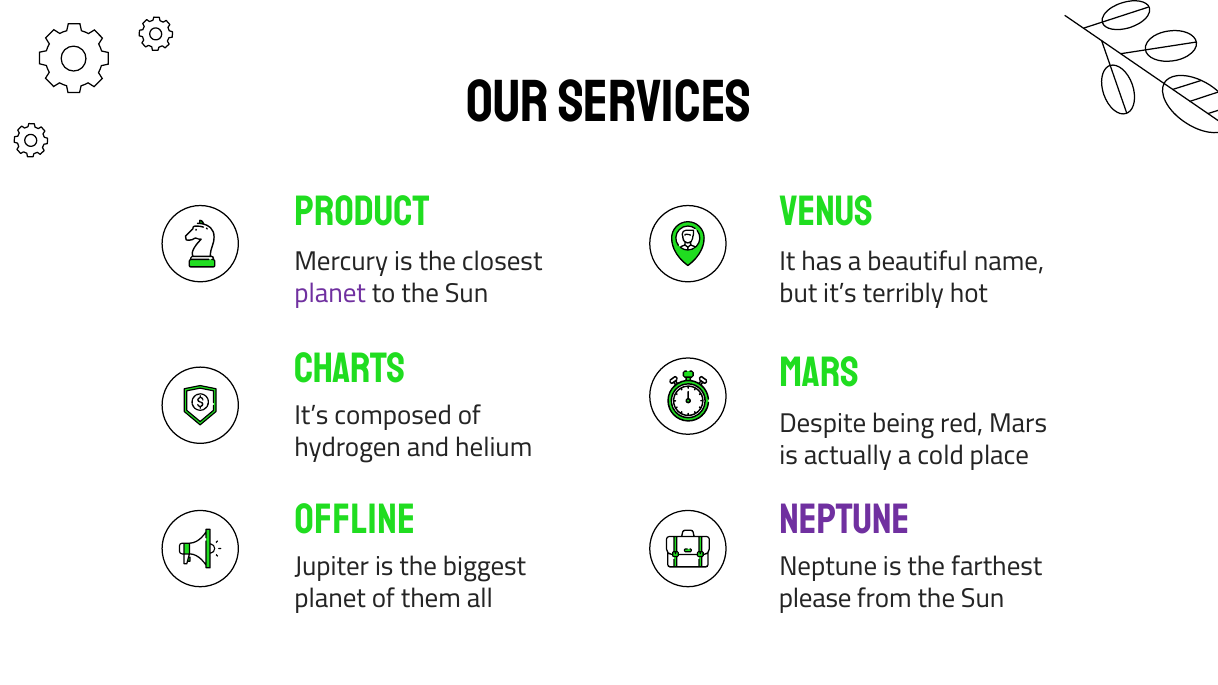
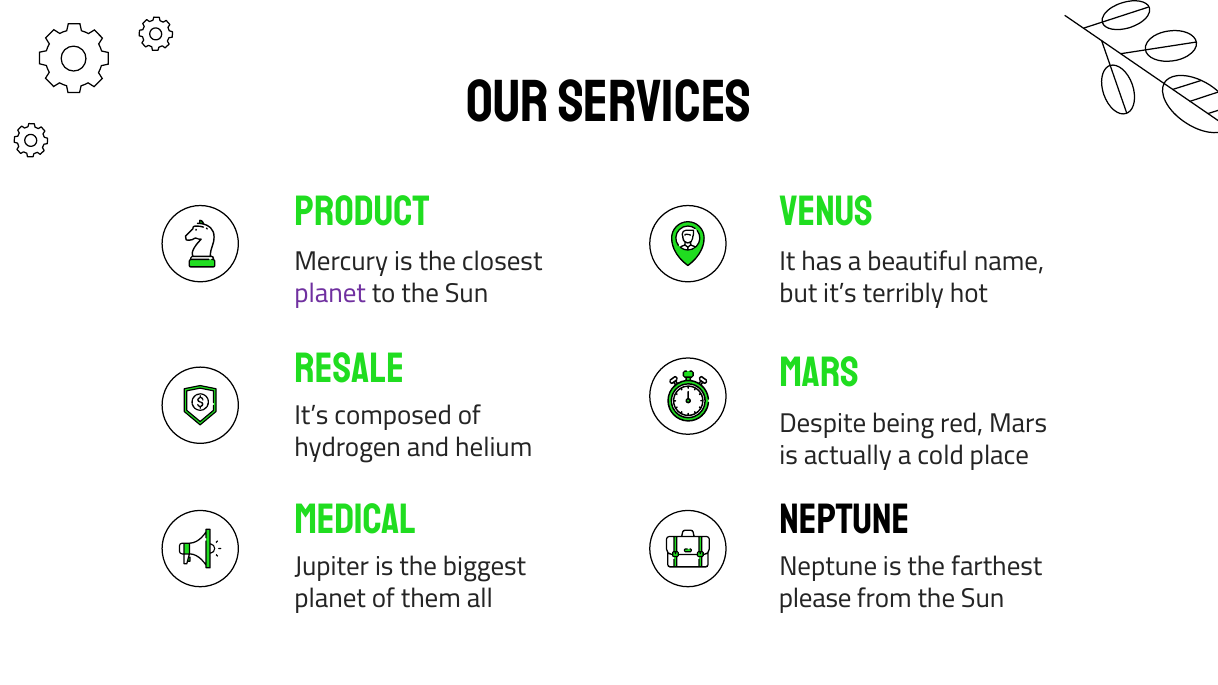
charts: charts -> resale (349, 368)
offline: offline -> medical (355, 519)
NEPTUNE colour: purple -> black (844, 519)
